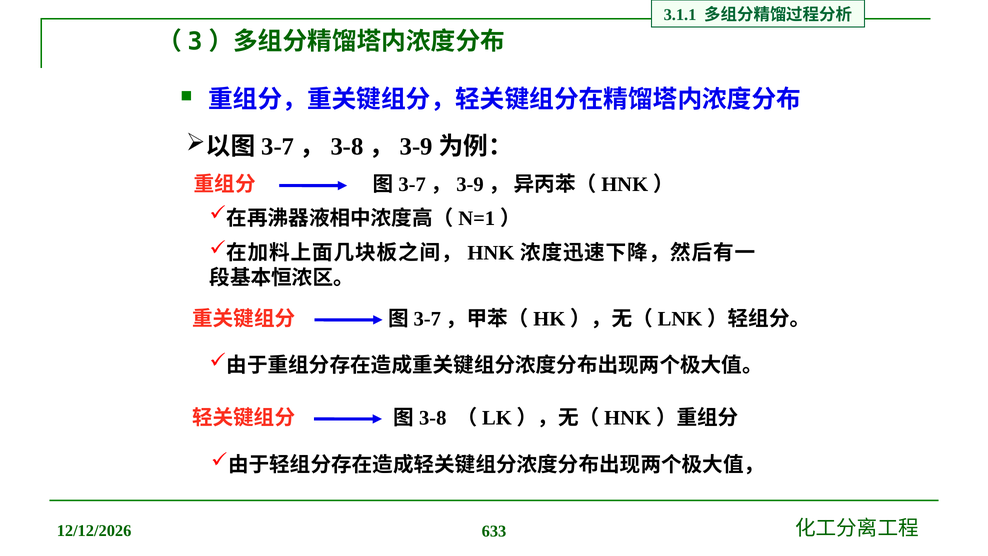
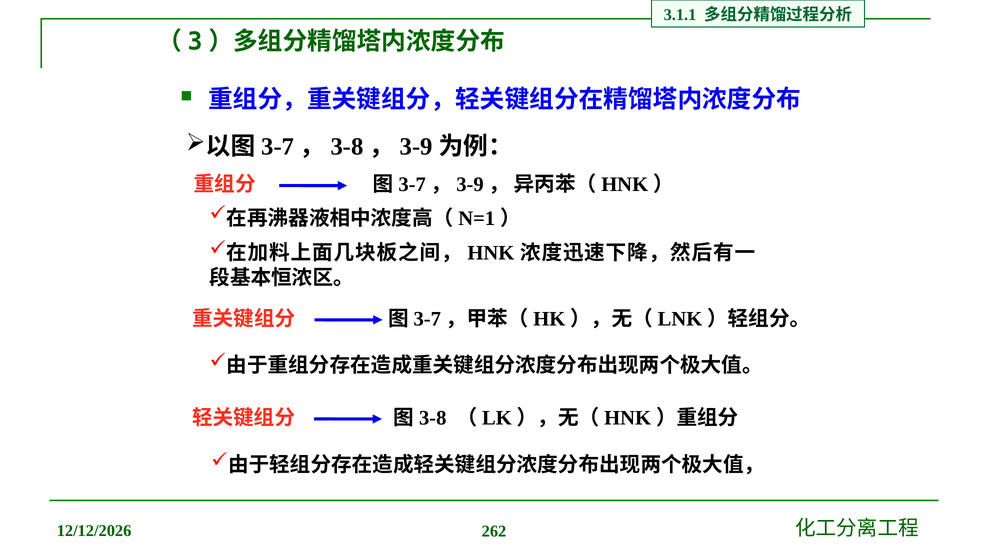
633: 633 -> 262 (494, 531)
